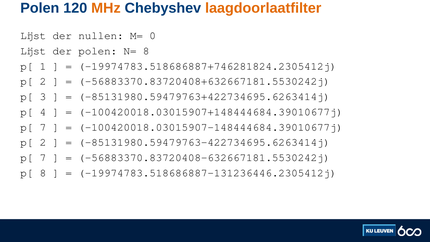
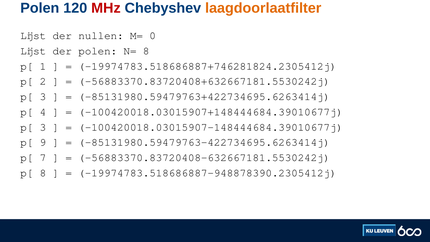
MHz colour: orange -> red (106, 8)
7: 7 -> 3 (43, 127)
2: 2 -> 9 (43, 142)
-19974783.518686887-131236446.2305412j: -19974783.518686887-131236446.2305412j -> -19974783.518686887-948878390.2305412j (207, 173)
